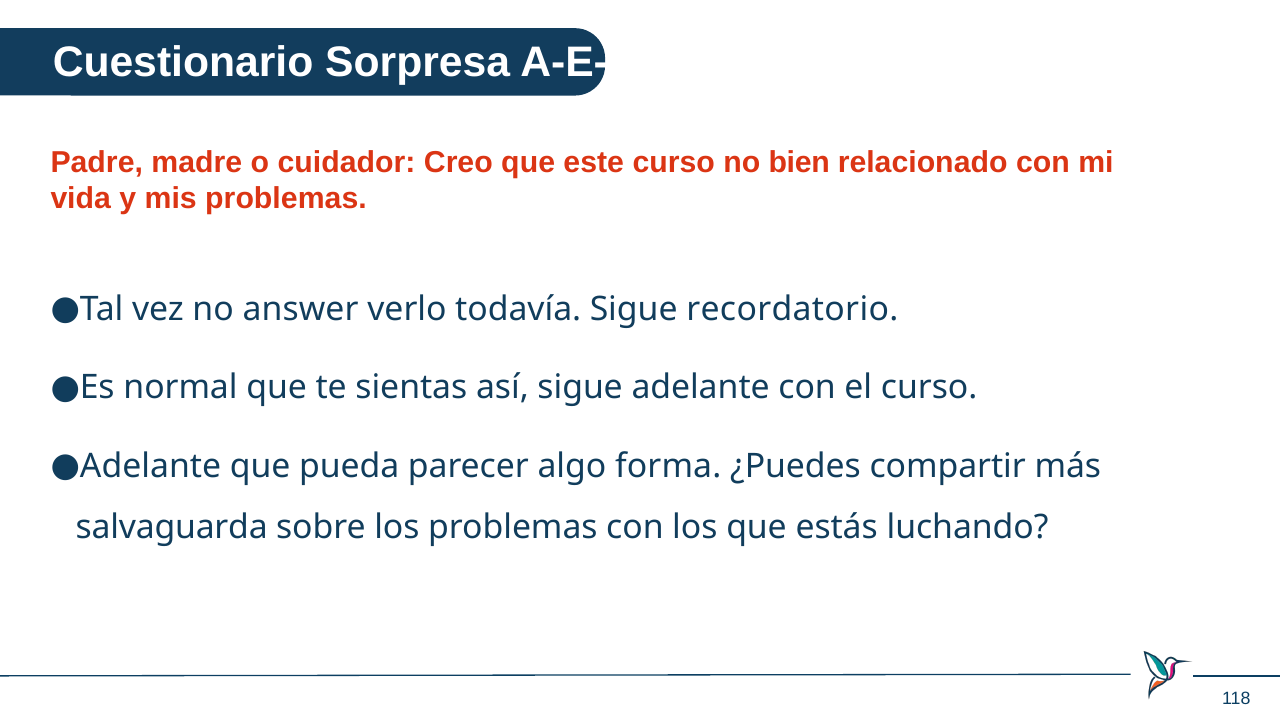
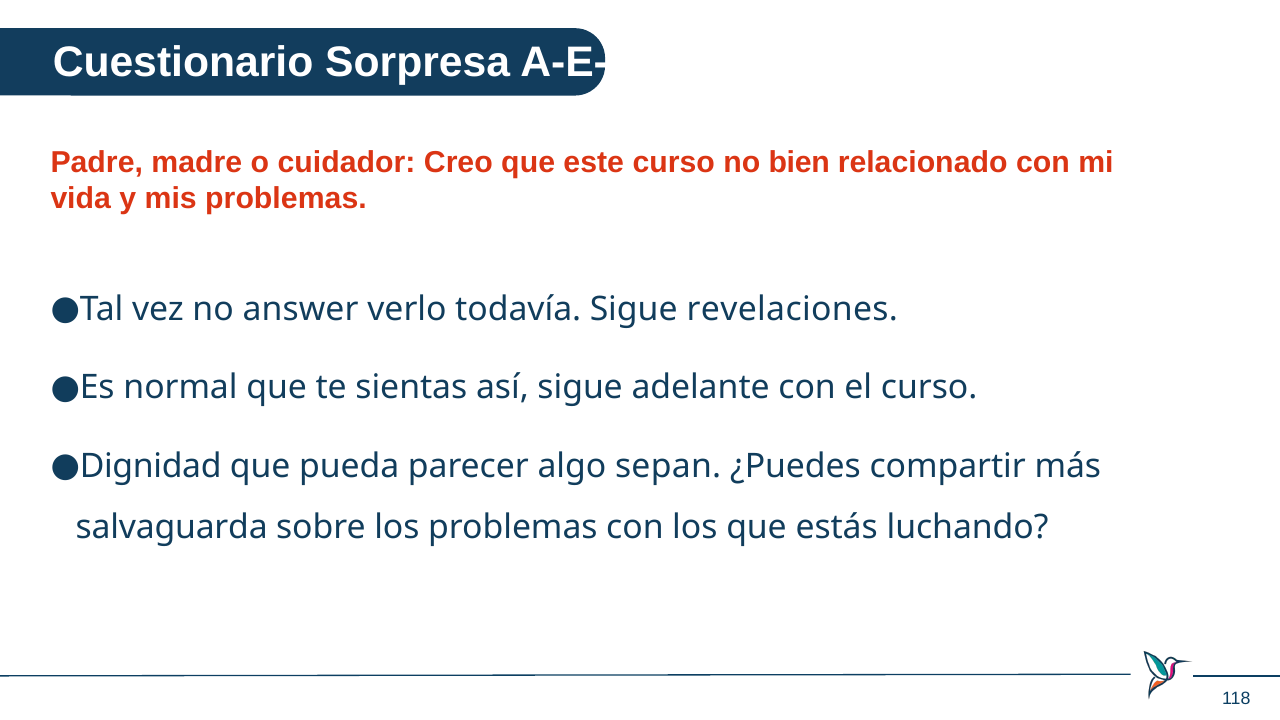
recordatorio: recordatorio -> revelaciones (792, 309)
Adelante: Adelante -> Dignidad (151, 466)
forma: forma -> sepan (668, 466)
